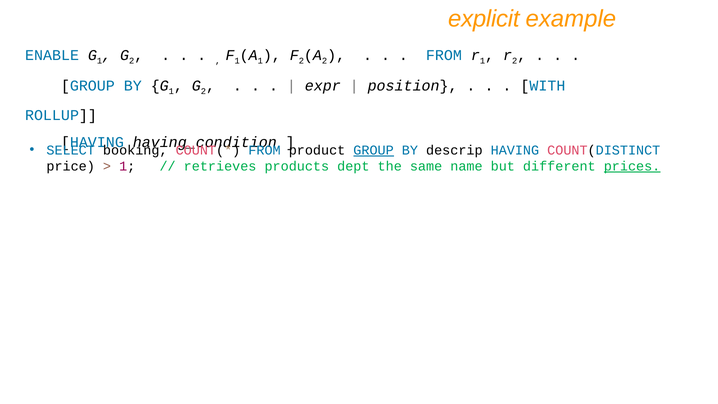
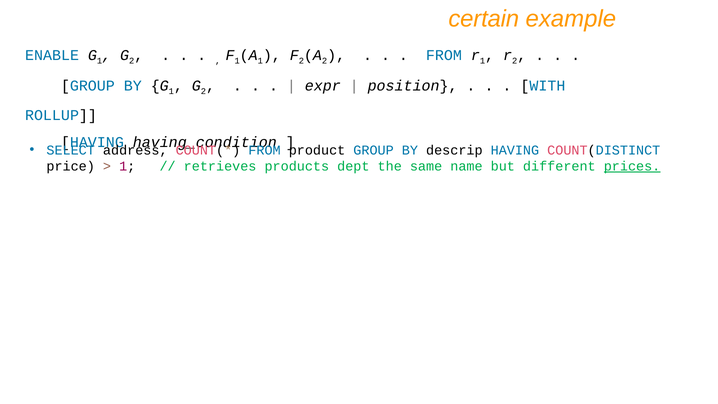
explicit: explicit -> certain (484, 19)
booking: booking -> address (135, 150)
GROUP underline: present -> none (374, 150)
